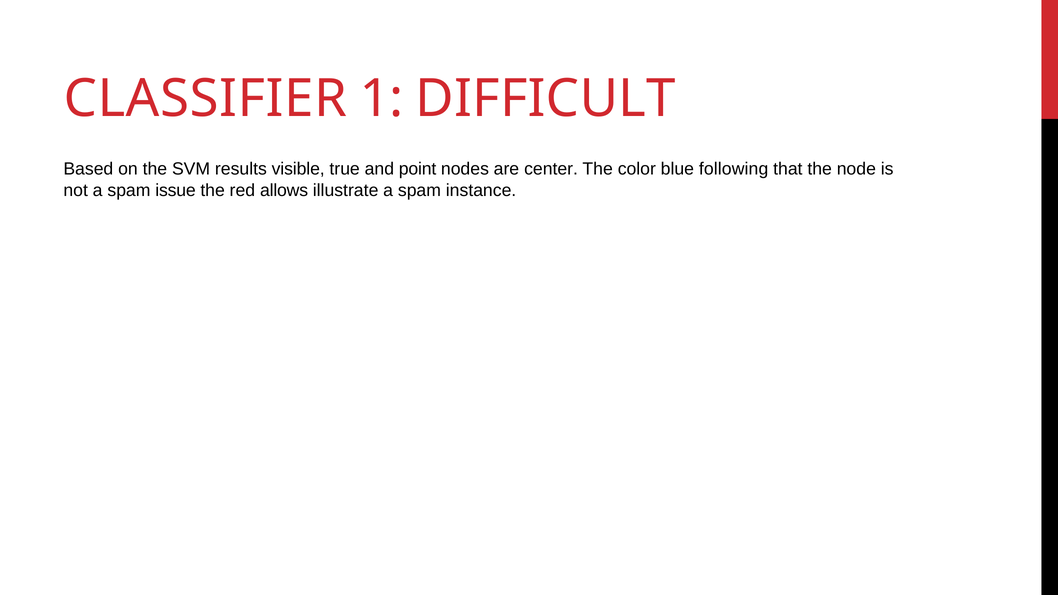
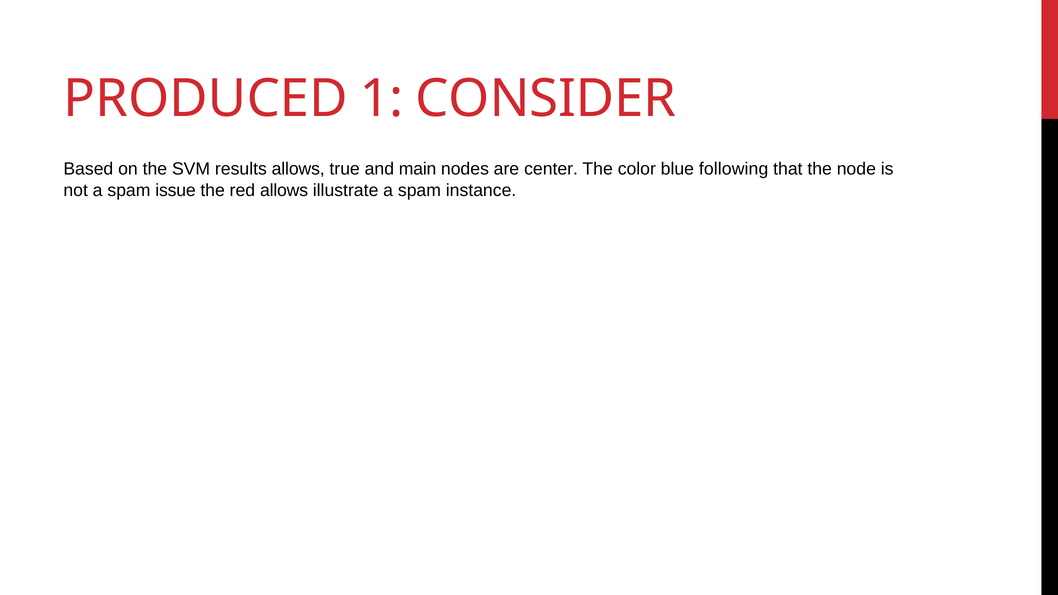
CLASSIFIER: CLASSIFIER -> PRODUCED (206, 99)
DIFFICULT: DIFFICULT -> CONSIDER (546, 99)
results visible: visible -> allows (298, 169)
point: point -> main (418, 169)
